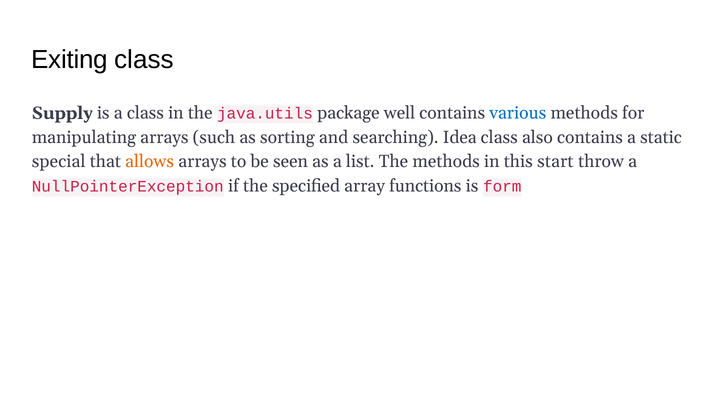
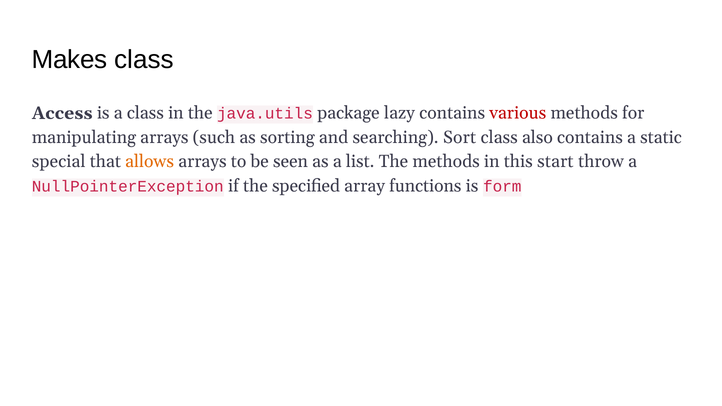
Exiting: Exiting -> Makes (70, 60)
Supply: Supply -> Access (62, 113)
well: well -> lazy (399, 113)
various colour: blue -> red (518, 113)
Idea: Idea -> Sort (460, 137)
